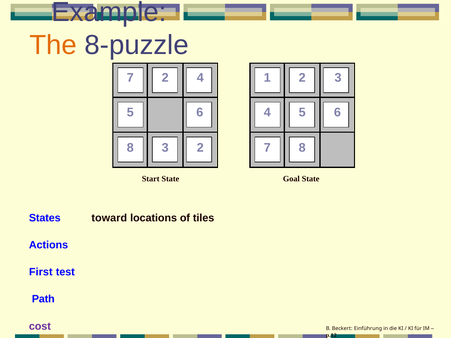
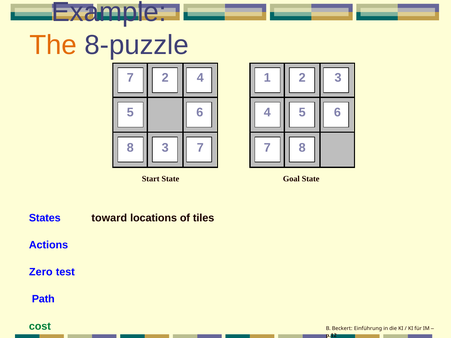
3 2: 2 -> 7 (200, 148)
First: First -> Zero (41, 272)
cost colour: purple -> green (40, 326)
